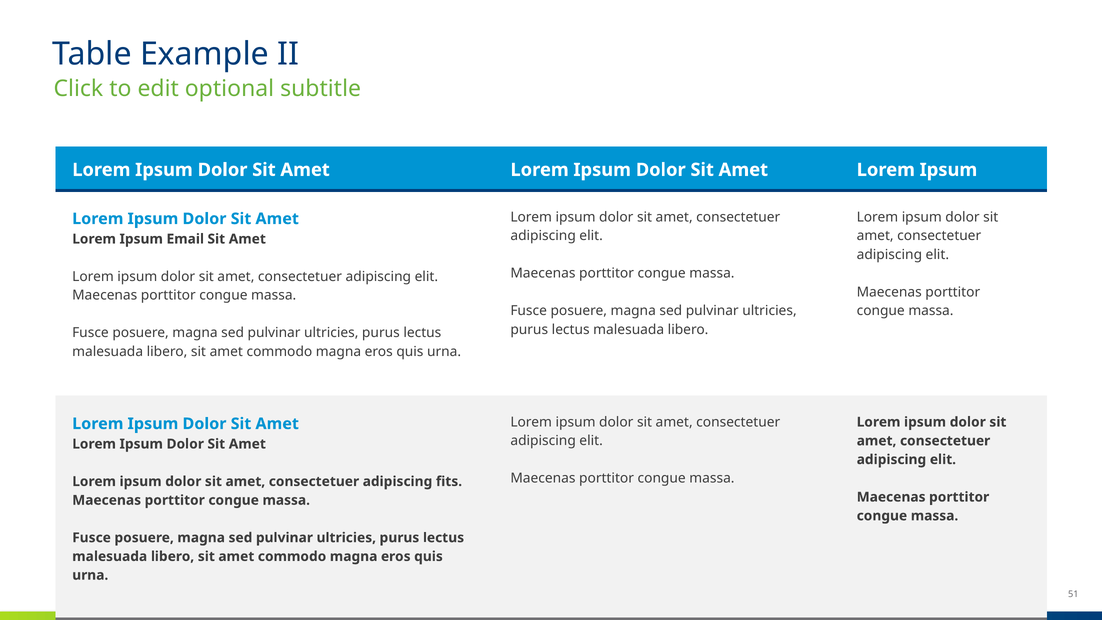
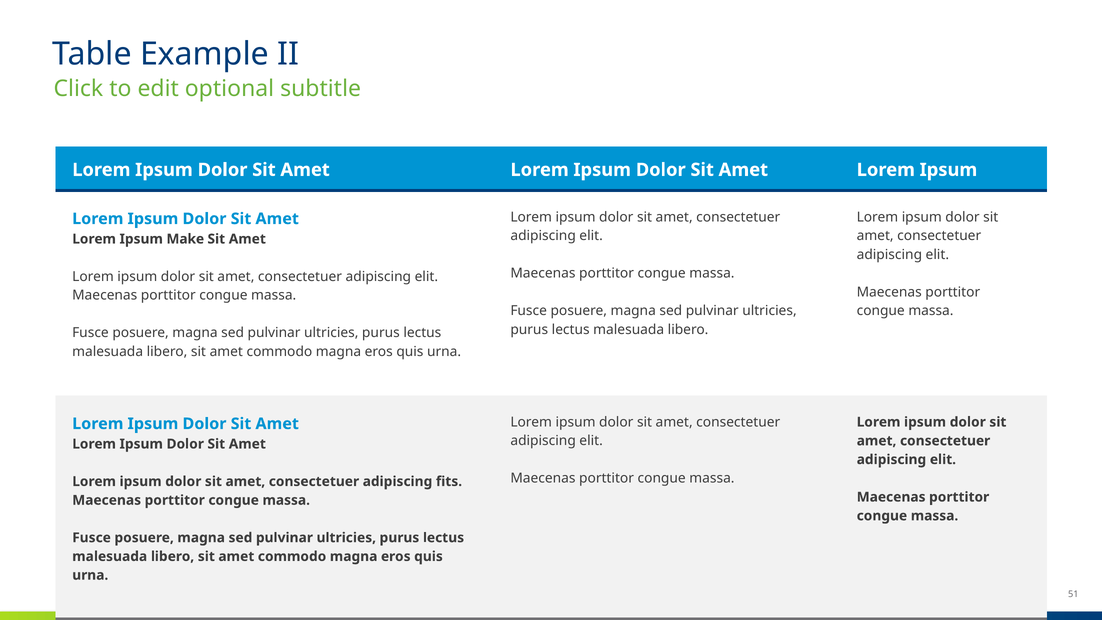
Email: Email -> Make (185, 239)
